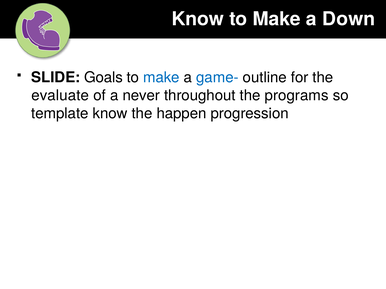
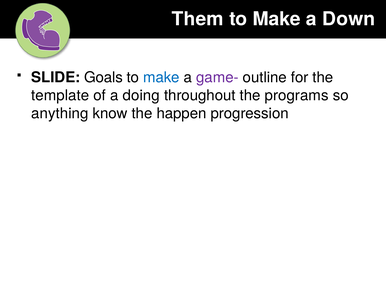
Know: Know -> Them (198, 19)
game- colour: blue -> purple (217, 78)
evaluate: evaluate -> template (60, 96)
never: never -> doing (141, 96)
template: template -> anything (60, 114)
